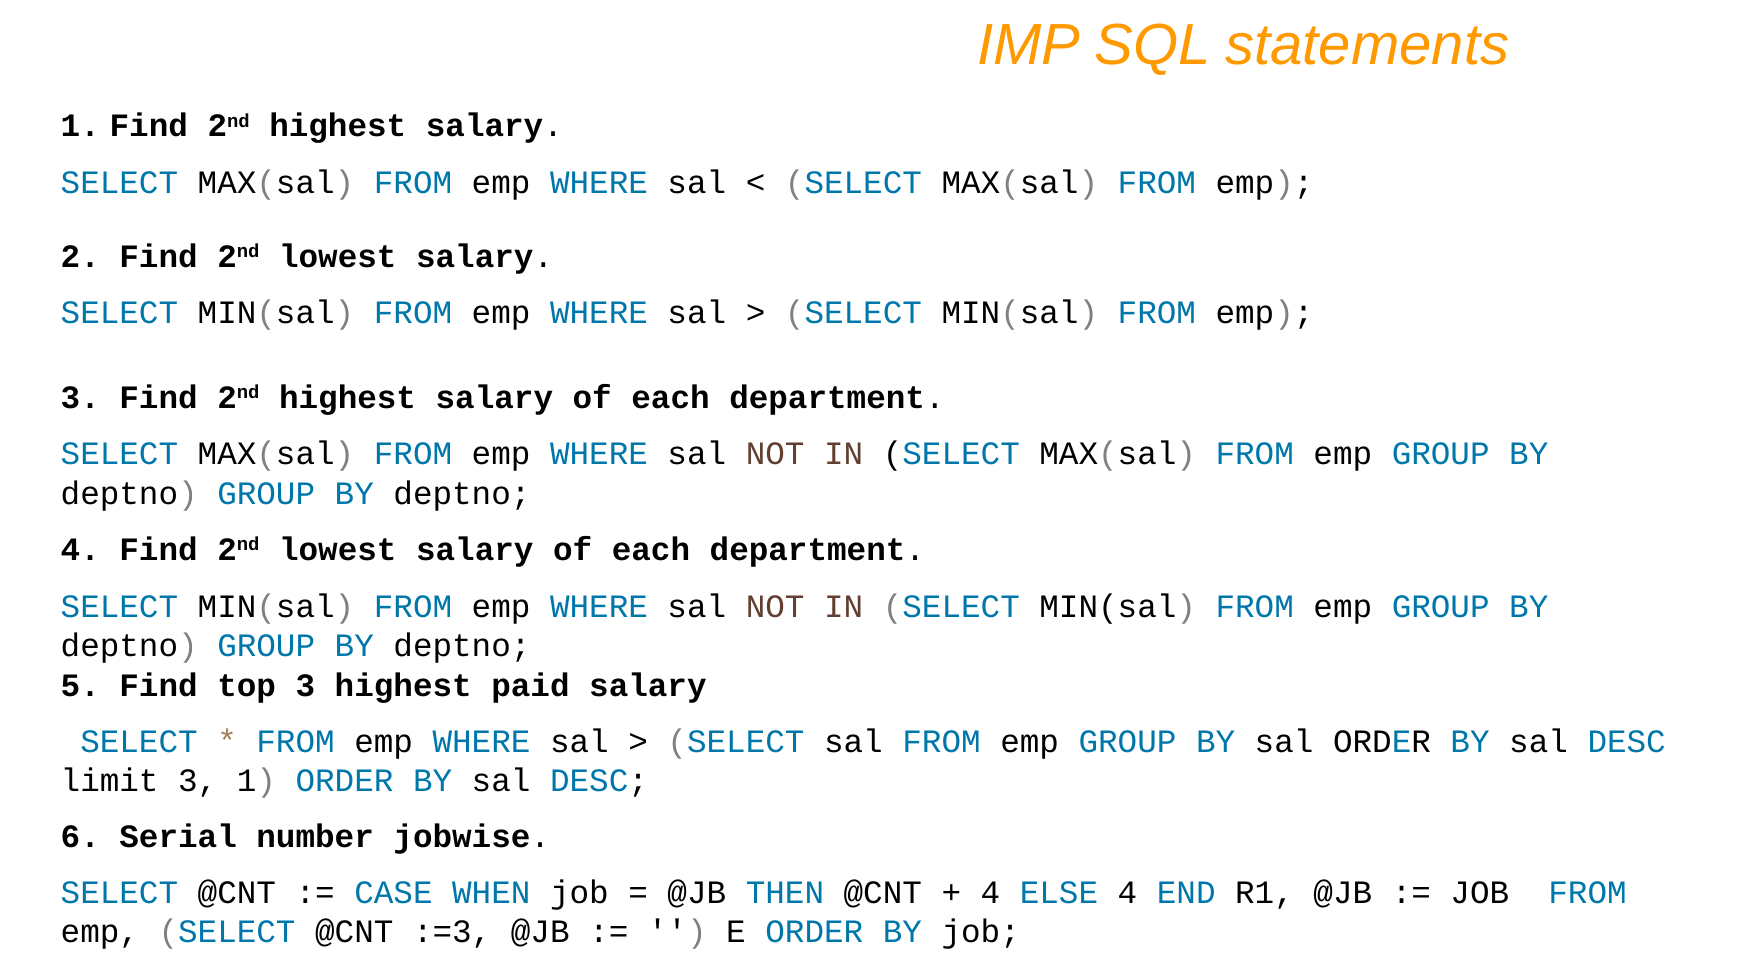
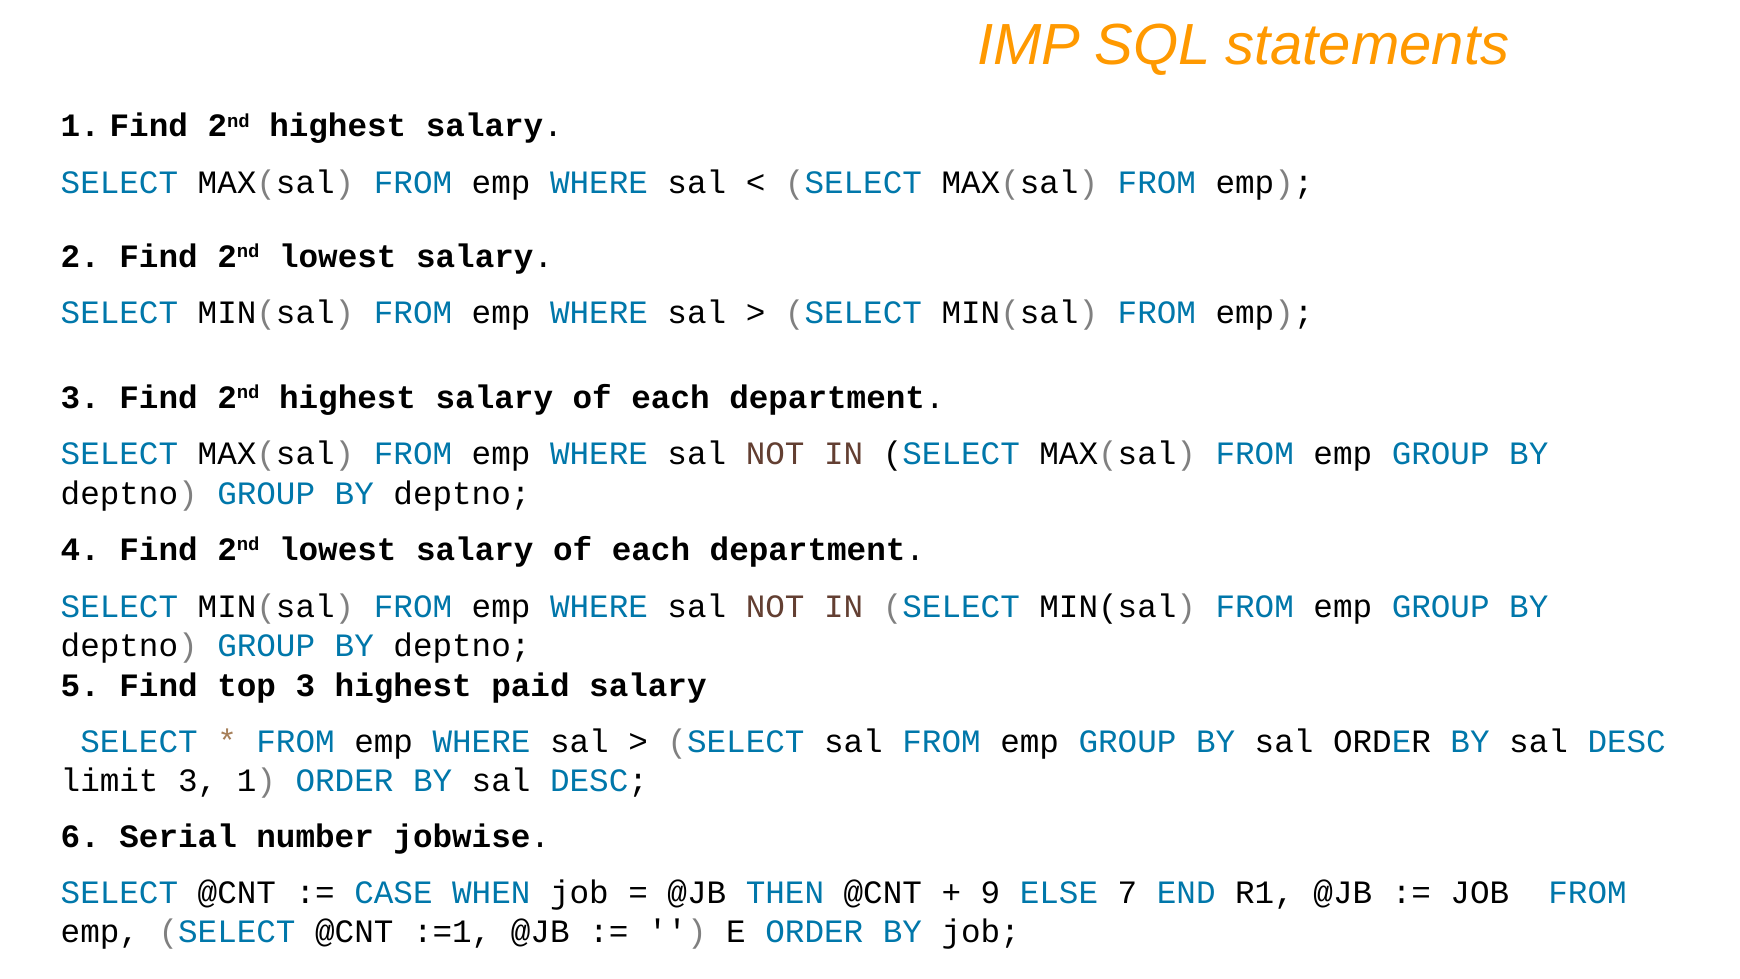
4: 4 -> 9 (990, 893)
ELSE 4: 4 -> 7 (1128, 893)
:=3: :=3 -> :=1 (452, 932)
